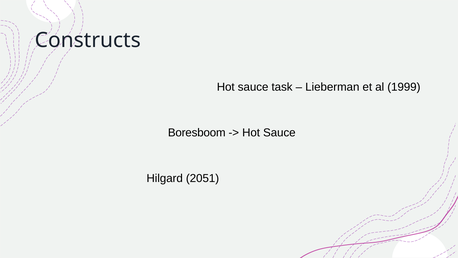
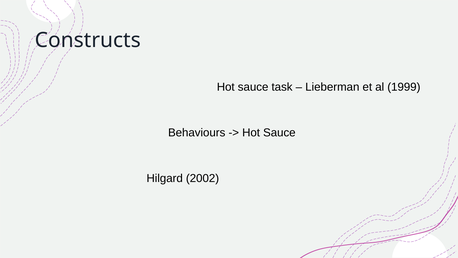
Boresboom: Boresboom -> Behaviours (197, 132)
2051: 2051 -> 2002 (203, 178)
